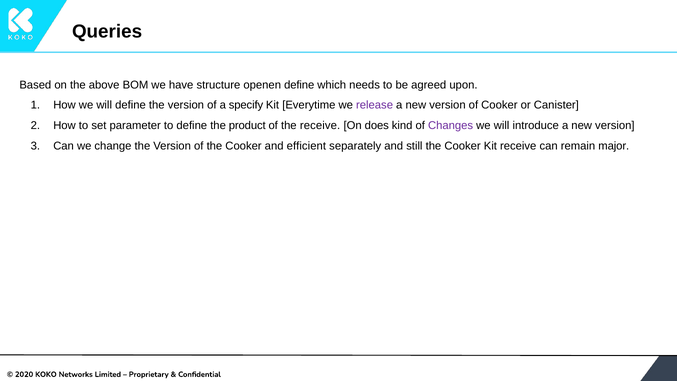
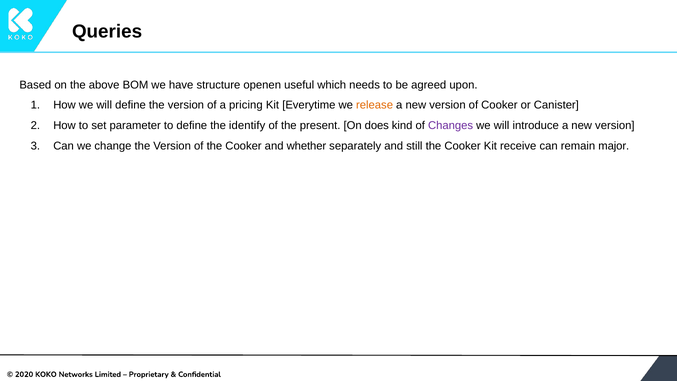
openen define: define -> useful (299, 85)
specify: specify -> pricing (246, 105)
release colour: purple -> orange (375, 105)
product: product -> identify (247, 125)
the receive: receive -> present (320, 125)
efficient: efficient -> whether (306, 146)
